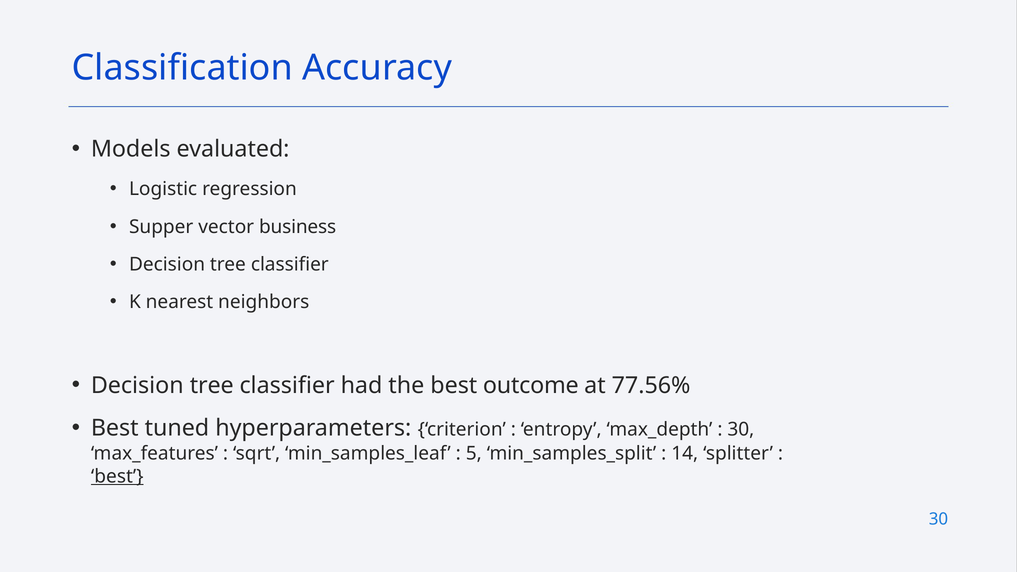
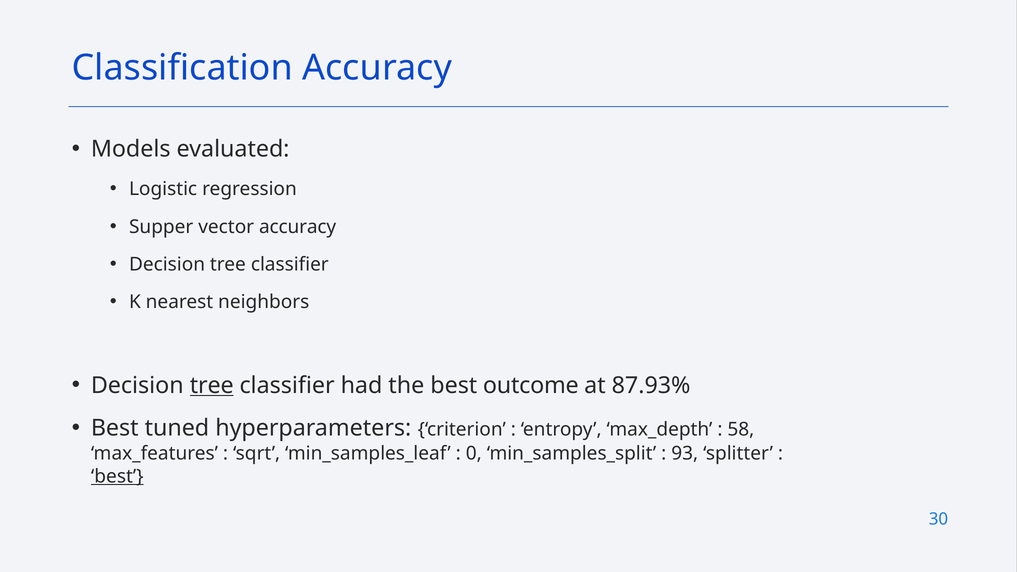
vector business: business -> accuracy (298, 227)
tree underline: none -> present (212, 386)
77.56%: 77.56% -> 87.93% (651, 386)
30: 30 -> 58 (741, 430)
5: 5 -> 0 (474, 453)
14: 14 -> 93 (685, 453)
